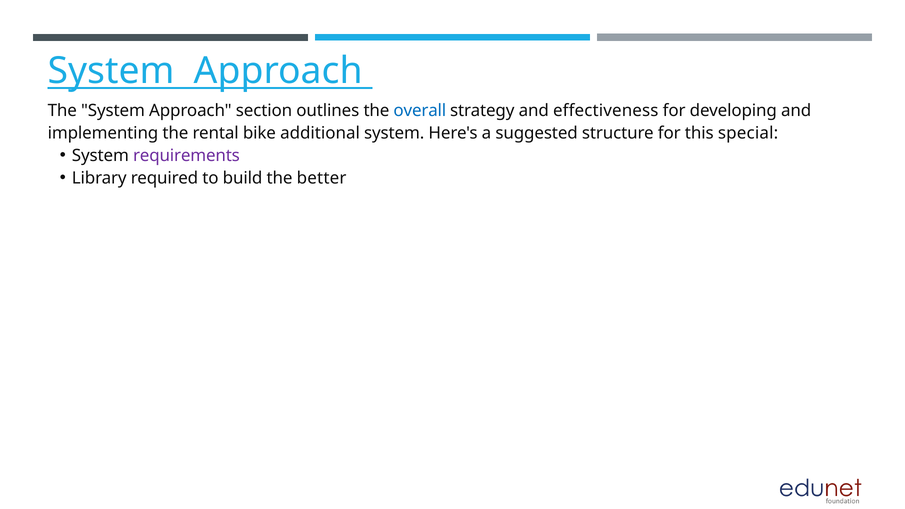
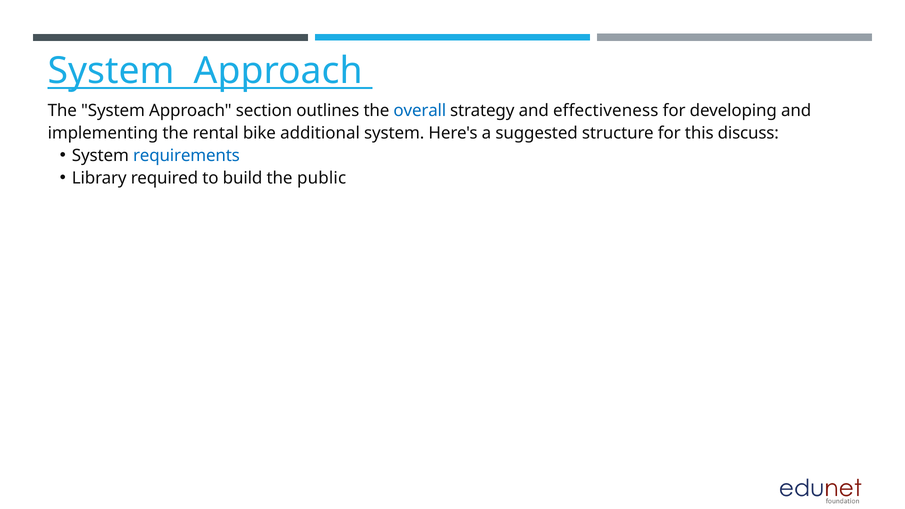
special: special -> discuss (748, 133)
requirements colour: purple -> blue (186, 156)
better: better -> public (322, 178)
